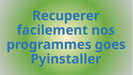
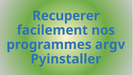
goes: goes -> argv (110, 45)
